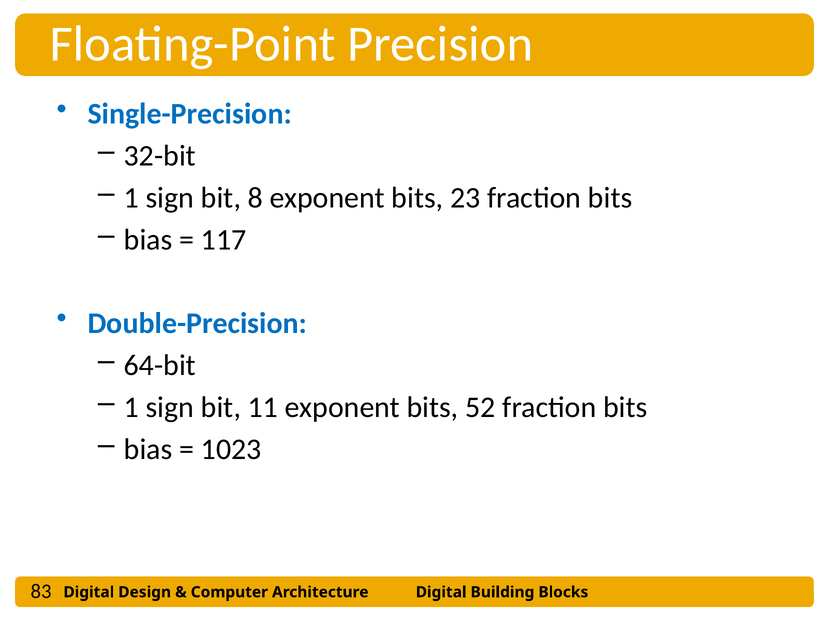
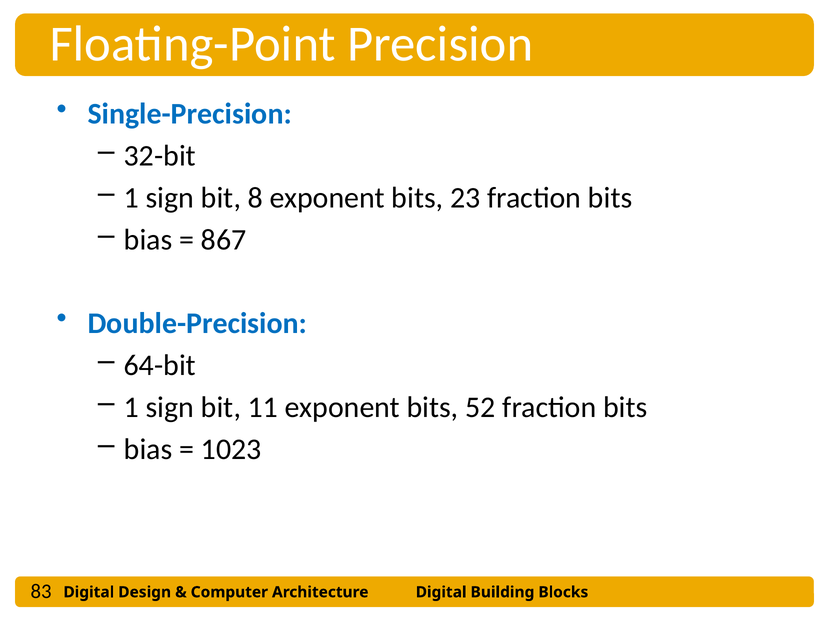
117: 117 -> 867 (224, 240)
